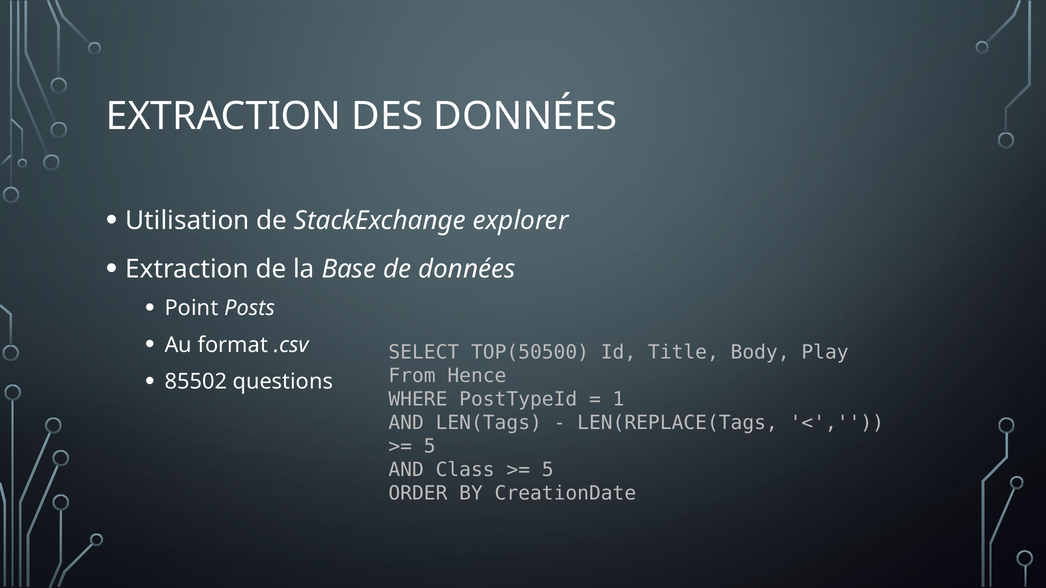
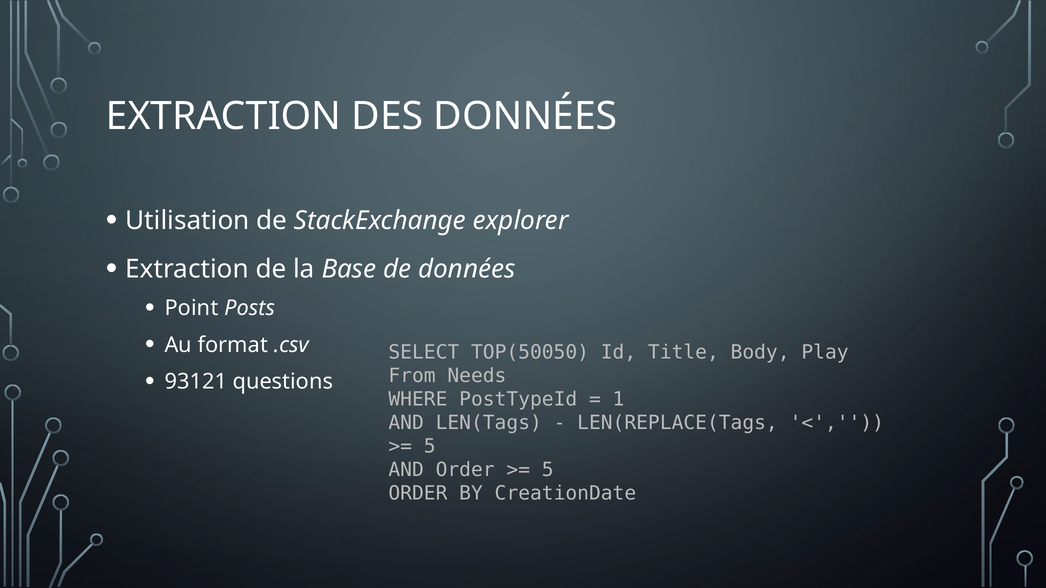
TOP(50500: TOP(50500 -> TOP(50050 (530, 353)
Hence: Hence -> Needs (477, 376)
85502: 85502 -> 93121 (196, 382)
AND Class: Class -> Order (465, 470)
